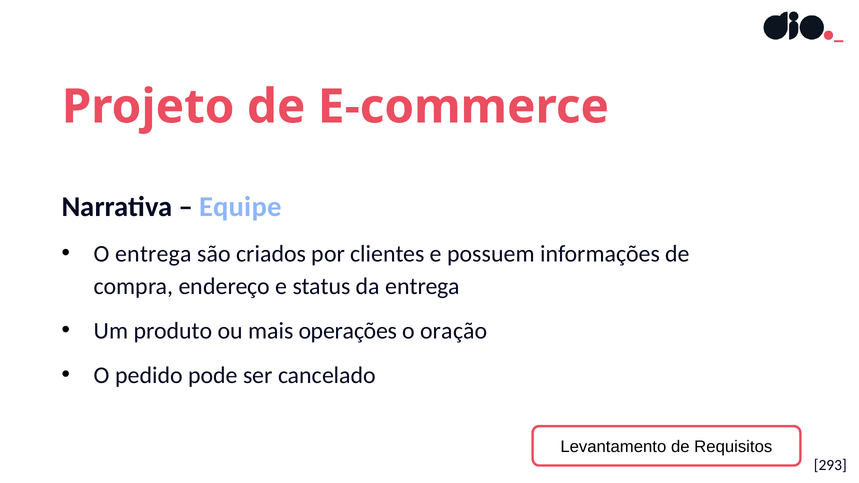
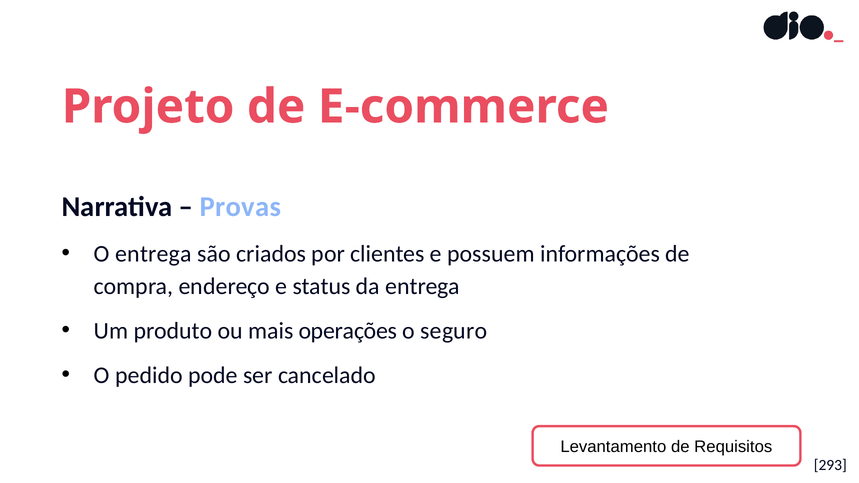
Equipe: Equipe -> Provas (240, 207)
oração: oração -> seguro (454, 331)
